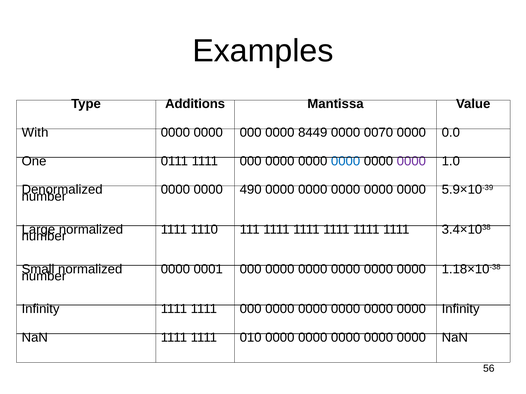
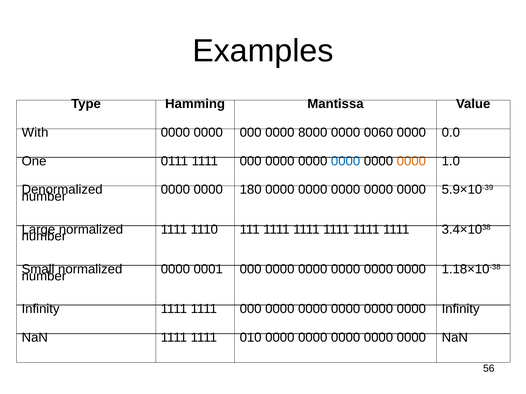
Additions: Additions -> Hamming (195, 104)
8449: 8449 -> 8000 (313, 133)
0070: 0070 -> 0060 (379, 133)
0000 colour: purple -> orange (411, 161)
490: 490 -> 180 (251, 190)
